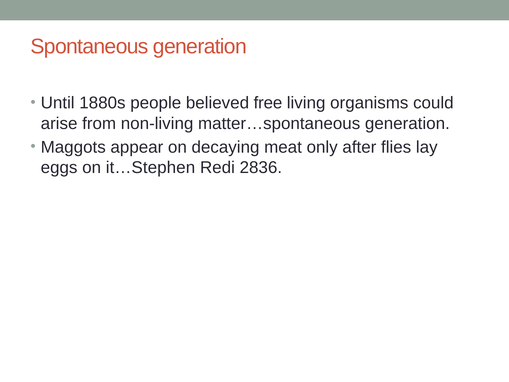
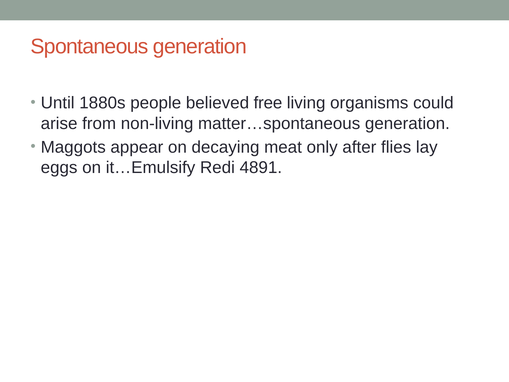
it…Stephen: it…Stephen -> it…Emulsify (151, 167)
2836: 2836 -> 4891 (261, 167)
